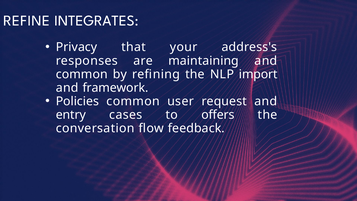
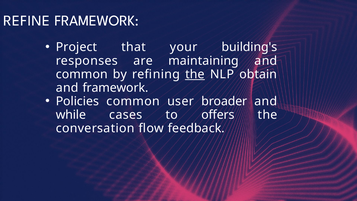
REFINE INTEGRATES: INTEGRATES -> FRAMEWORK (97, 21)
Privacy: Privacy -> Project (76, 47)
address's: address's -> building's (249, 47)
the underline: none -> present (195, 74)
import: import -> obtain (258, 74)
request: request -> broader (224, 101)
entry: entry -> while (71, 115)
